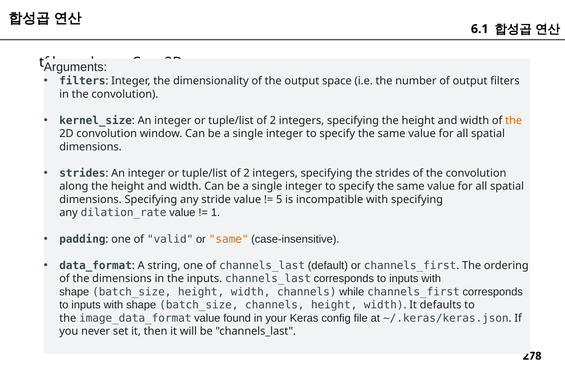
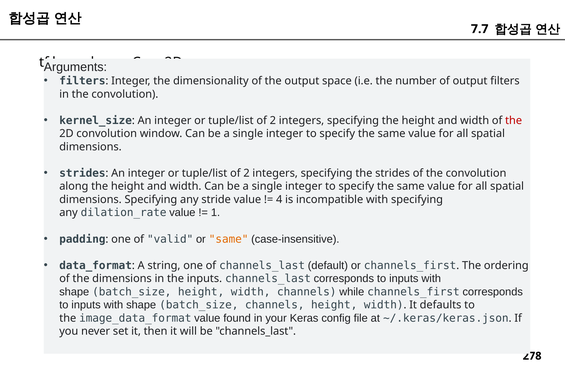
6.1: 6.1 -> 7.7 (480, 29)
the colour: orange -> red (514, 120)
5: 5 -> 4 (279, 200)
